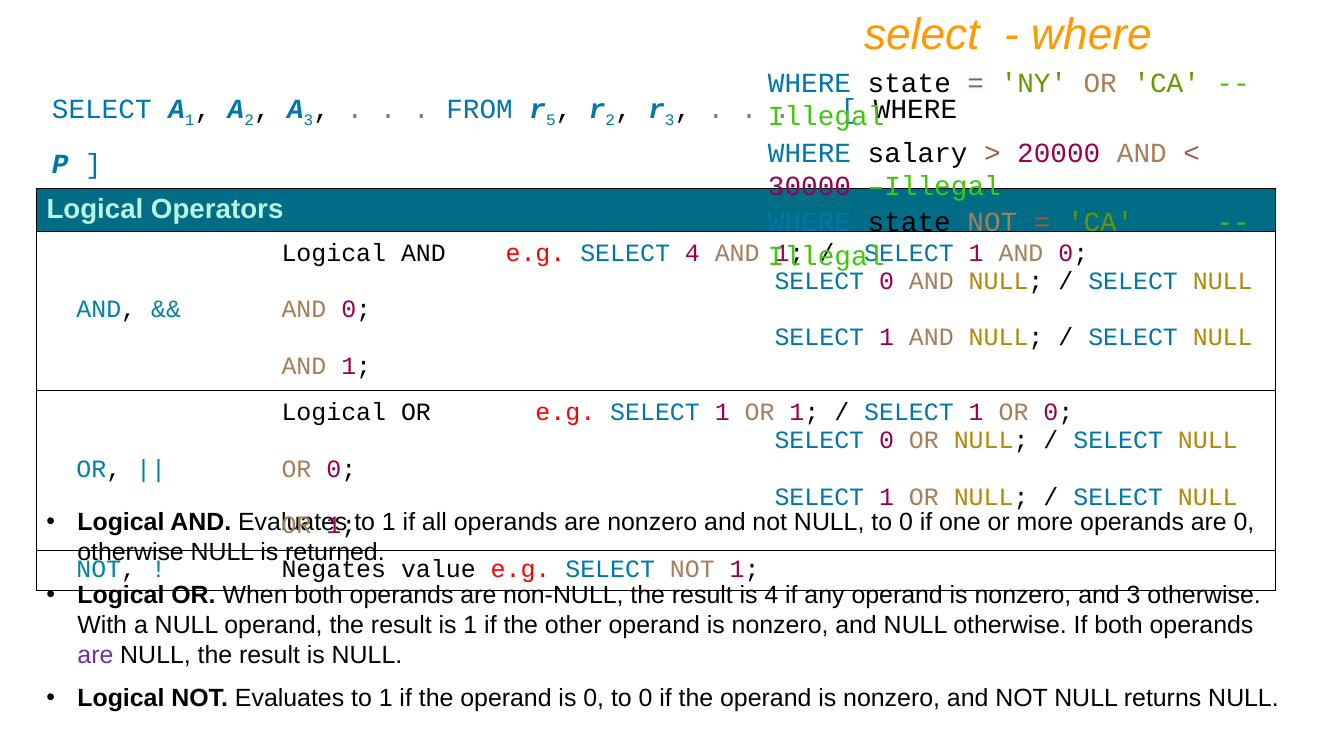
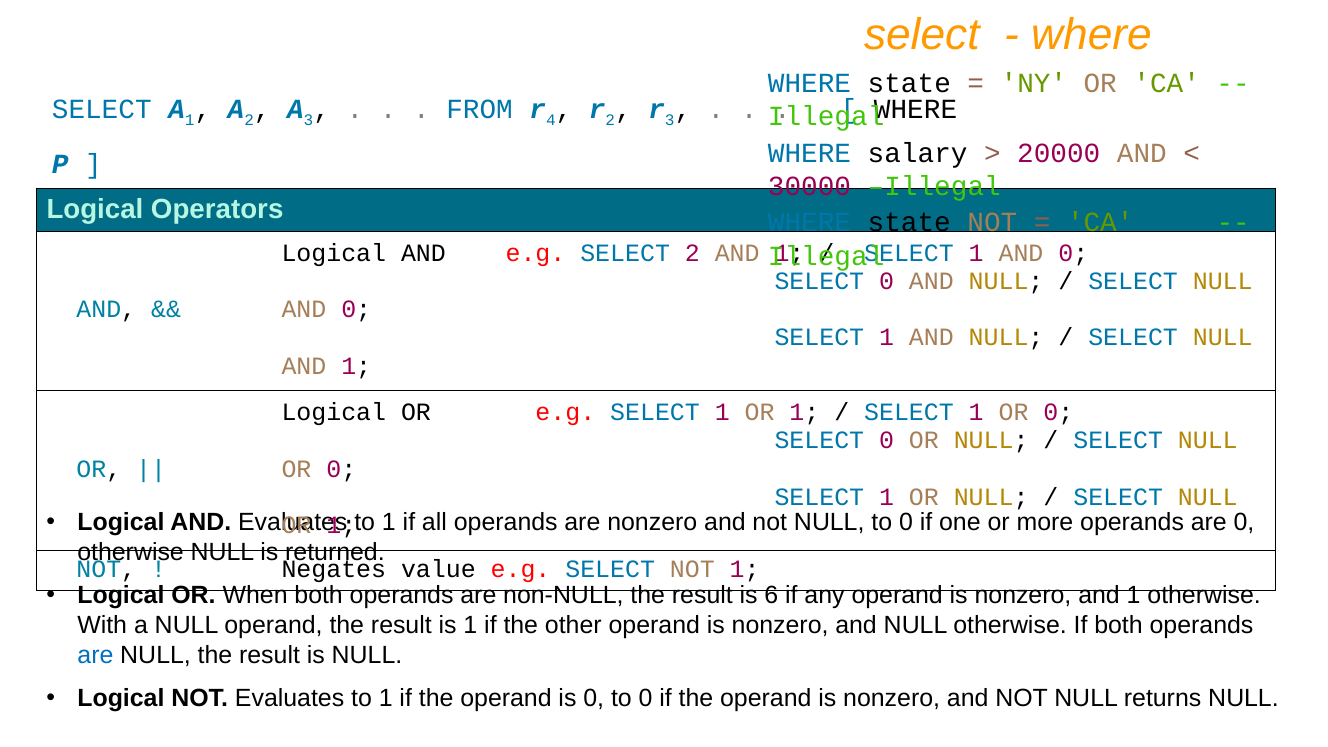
5: 5 -> 4 (551, 120)
SELECT 4: 4 -> 2 (692, 253)
is 4: 4 -> 6 (771, 595)
nonzero and 3: 3 -> 1 (1134, 595)
are colour: purple -> blue (95, 655)
